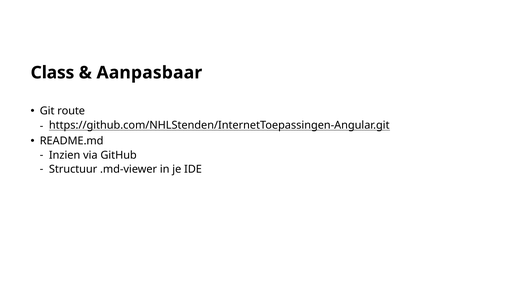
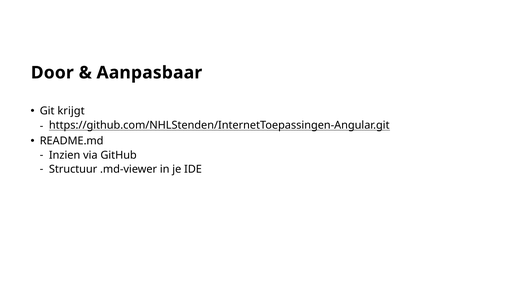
Class: Class -> Door (52, 73)
route: route -> krijgt (71, 111)
